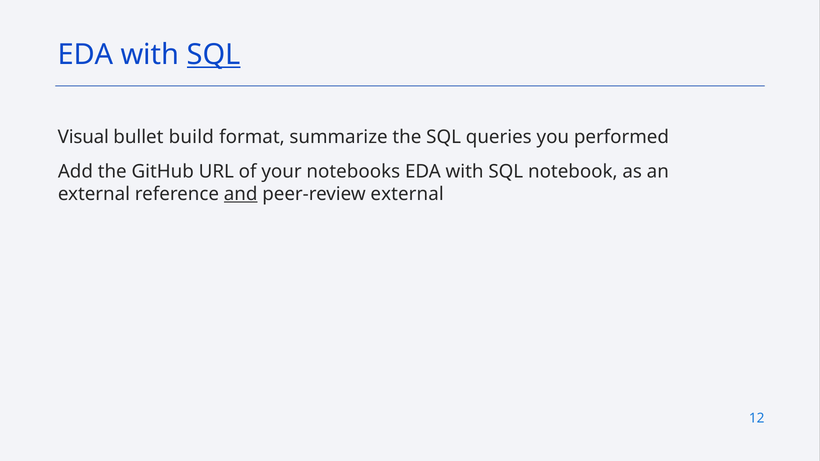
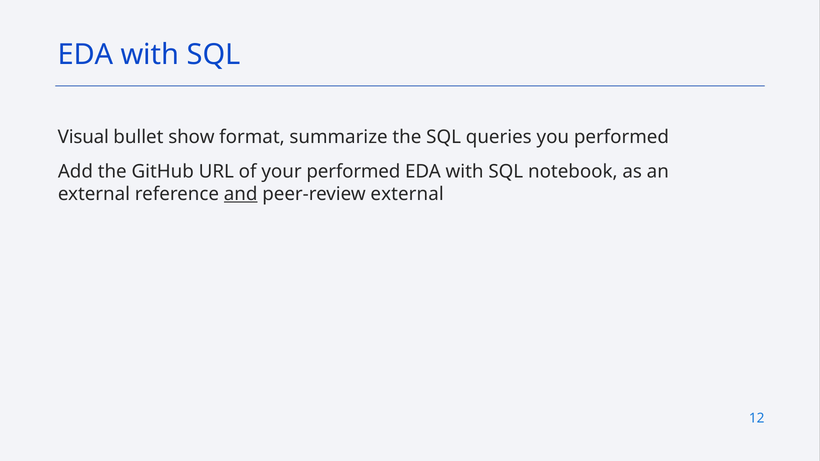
SQL underline: present -> none (214, 55)
build: build -> show (191, 137)
your notebooks: notebooks -> performed (353, 172)
